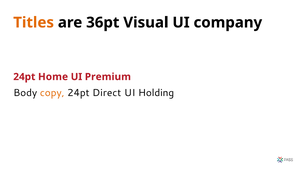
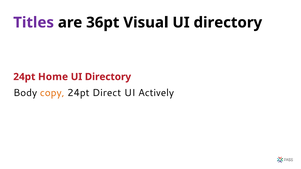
Titles colour: orange -> purple (34, 23)
company: company -> directory (228, 23)
Premium: Premium -> Directory (108, 77)
Holding: Holding -> Actively (156, 93)
